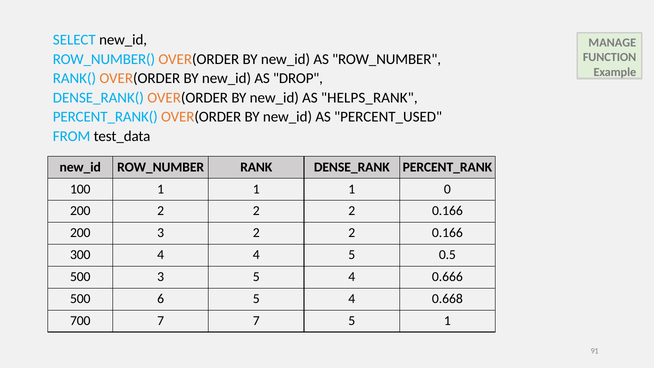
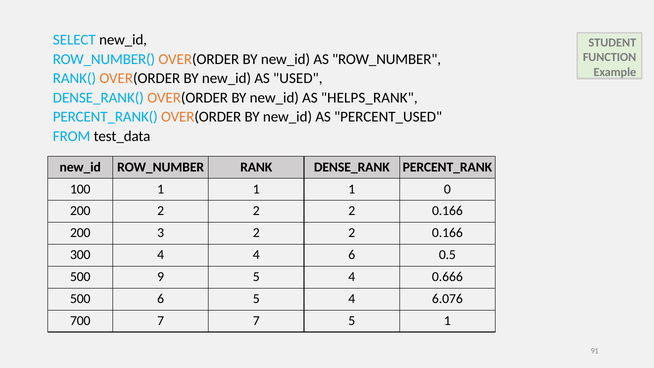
MANAGE: MANAGE -> STUDENT (612, 43)
DROP: DROP -> USED (298, 78)
4 5: 5 -> 6 (352, 255)
500 3: 3 -> 9 (161, 277)
0.668: 0.668 -> 6.076 (447, 299)
